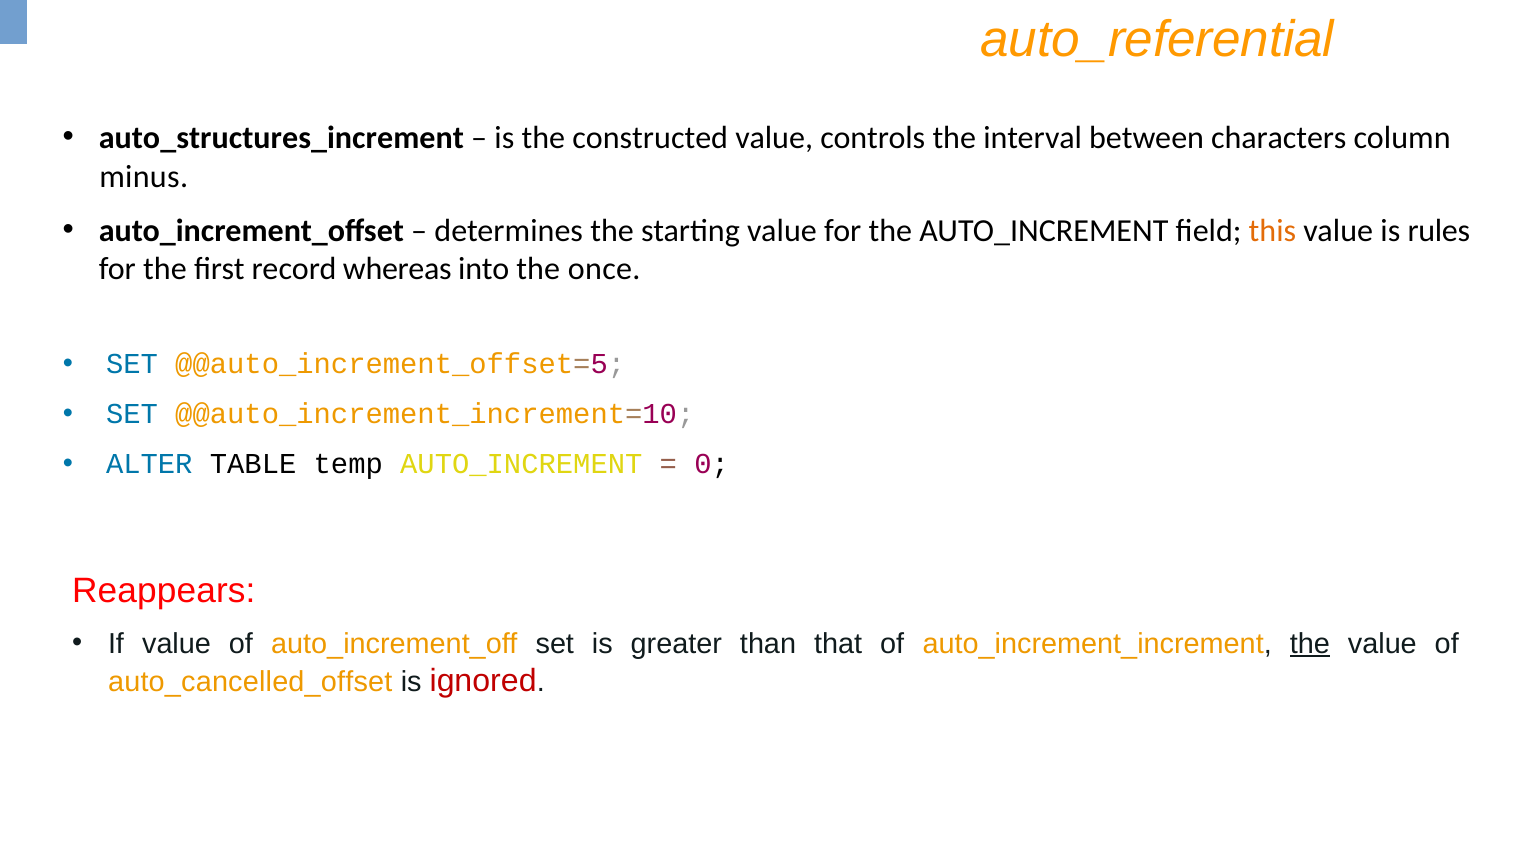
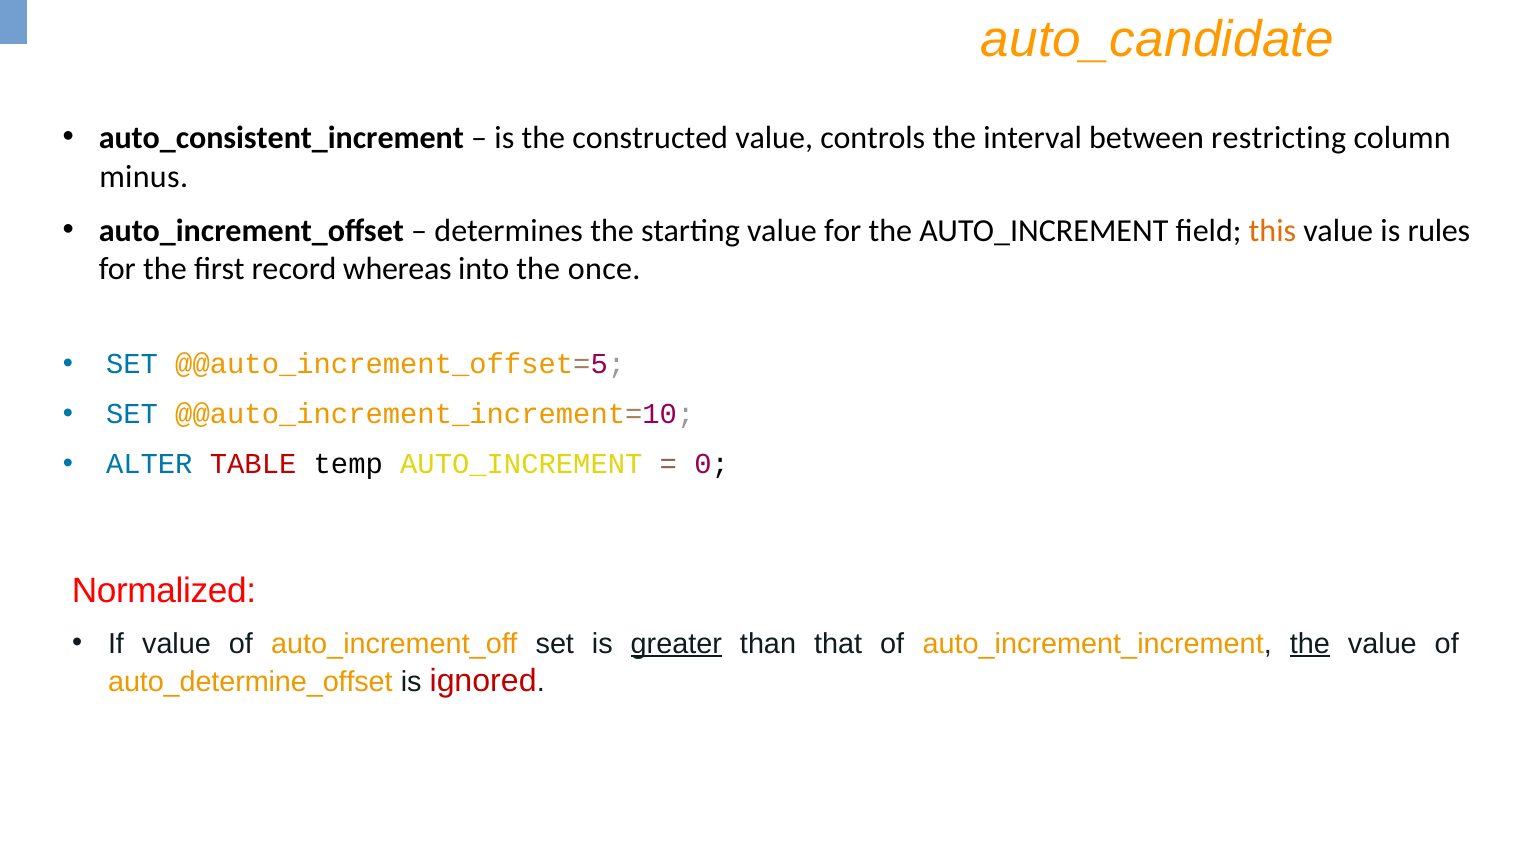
auto_referential: auto_referential -> auto_candidate (1157, 40)
auto_structures_increment: auto_structures_increment -> auto_consistent_increment (281, 138)
characters: characters -> restricting (1279, 138)
TABLE colour: black -> red (253, 464)
Reappears: Reappears -> Normalized (164, 591)
greater underline: none -> present (676, 644)
auto_cancelled_offset: auto_cancelled_offset -> auto_determine_offset (250, 682)
